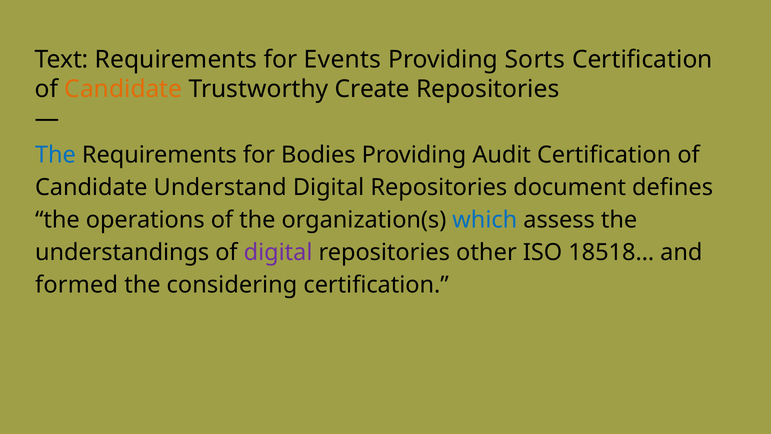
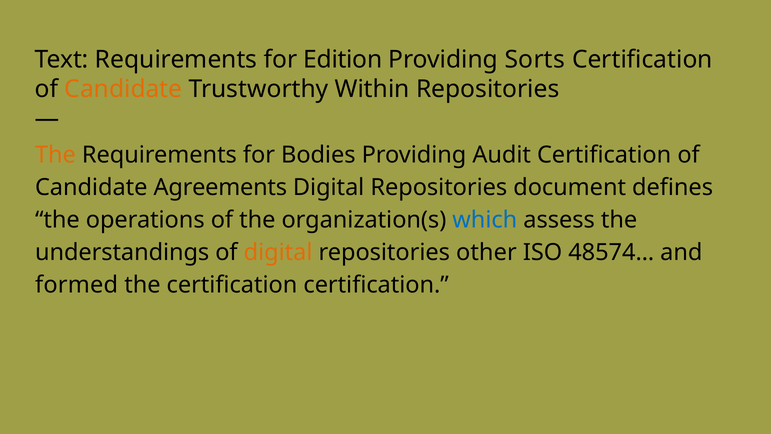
Events: Events -> Edition (343, 59)
Create: Create -> Within (372, 89)
The colour: blue -> orange (55, 155)
Understand: Understand -> Agreements (220, 187)
digital colour: purple -> orange (278, 252)
18518…: 18518… -> 48574… (611, 252)
the considering: considering -> certification (232, 285)
